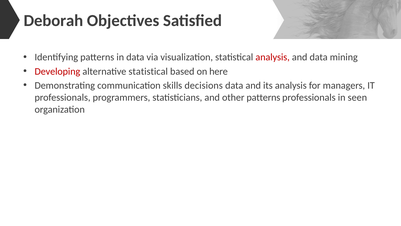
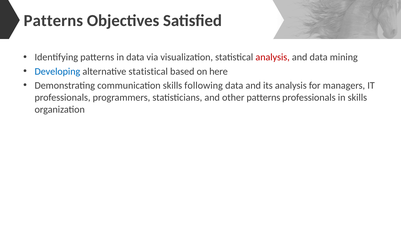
Deborah: Deborah -> Patterns (53, 21)
Developing colour: red -> blue (57, 71)
decisions: decisions -> following (204, 85)
in seen: seen -> skills (357, 97)
